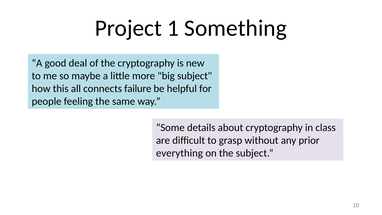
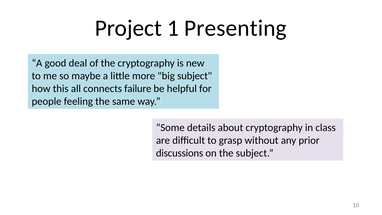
Something: Something -> Presenting (235, 28)
everything: everything -> discussions (180, 153)
